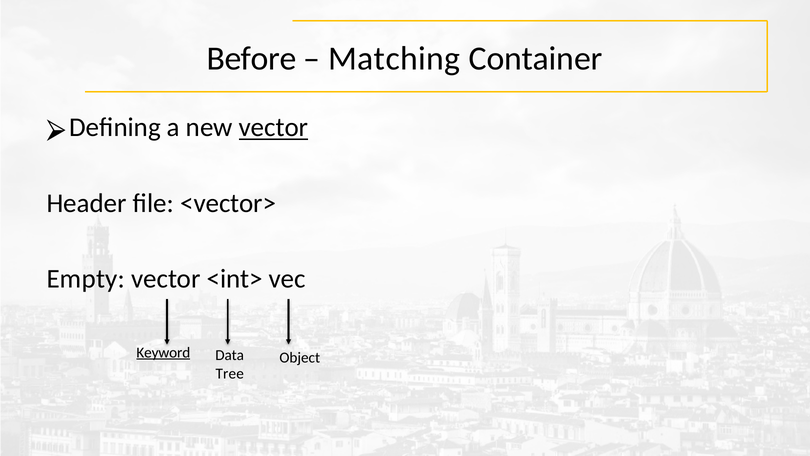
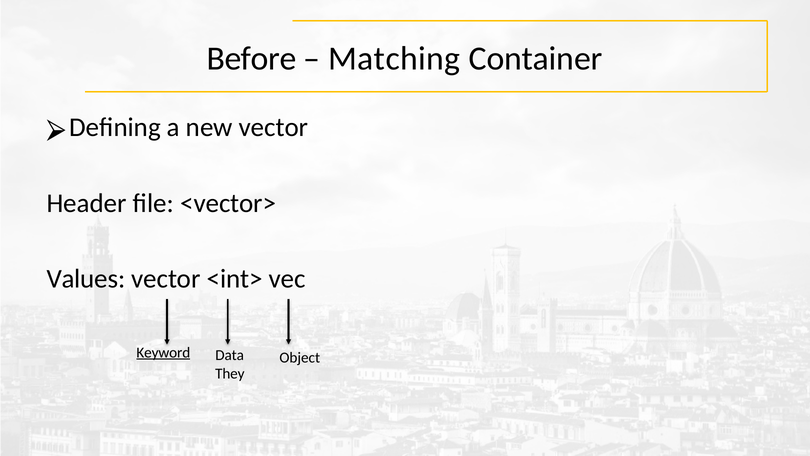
vector underline: present -> none (273, 127)
Empty: Empty -> Values (86, 279)
Tree: Tree -> They (230, 373)
